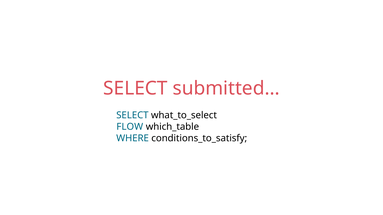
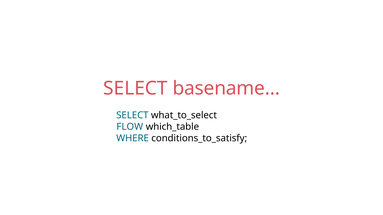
submitted…: submitted… -> basename… (226, 88)
